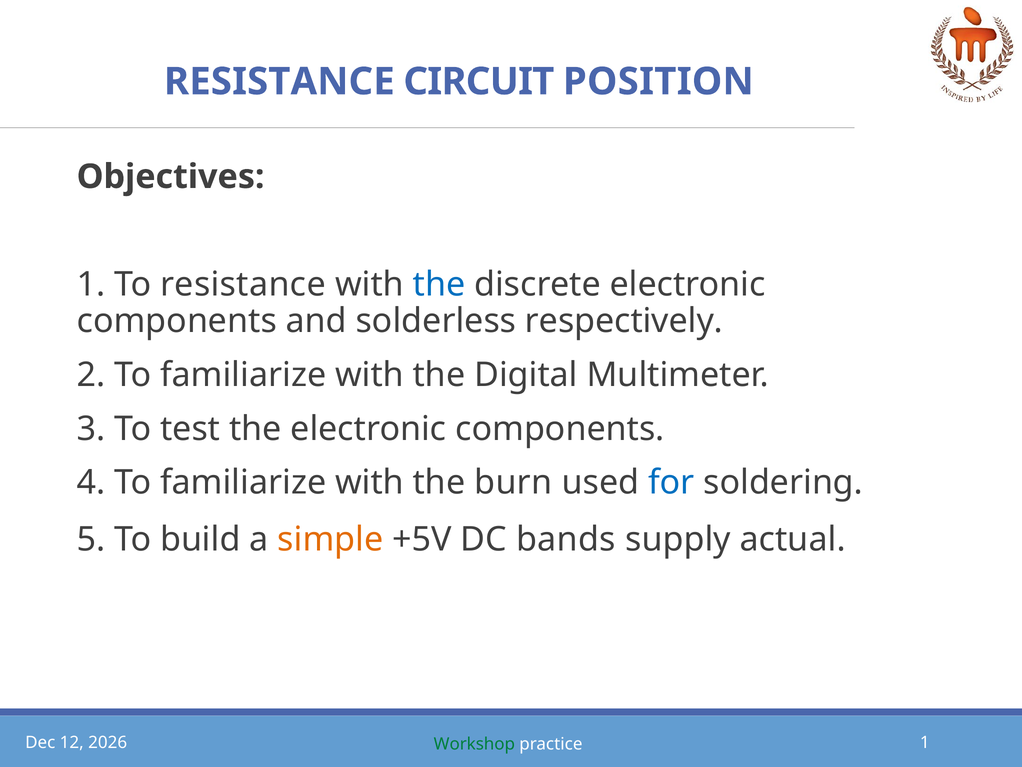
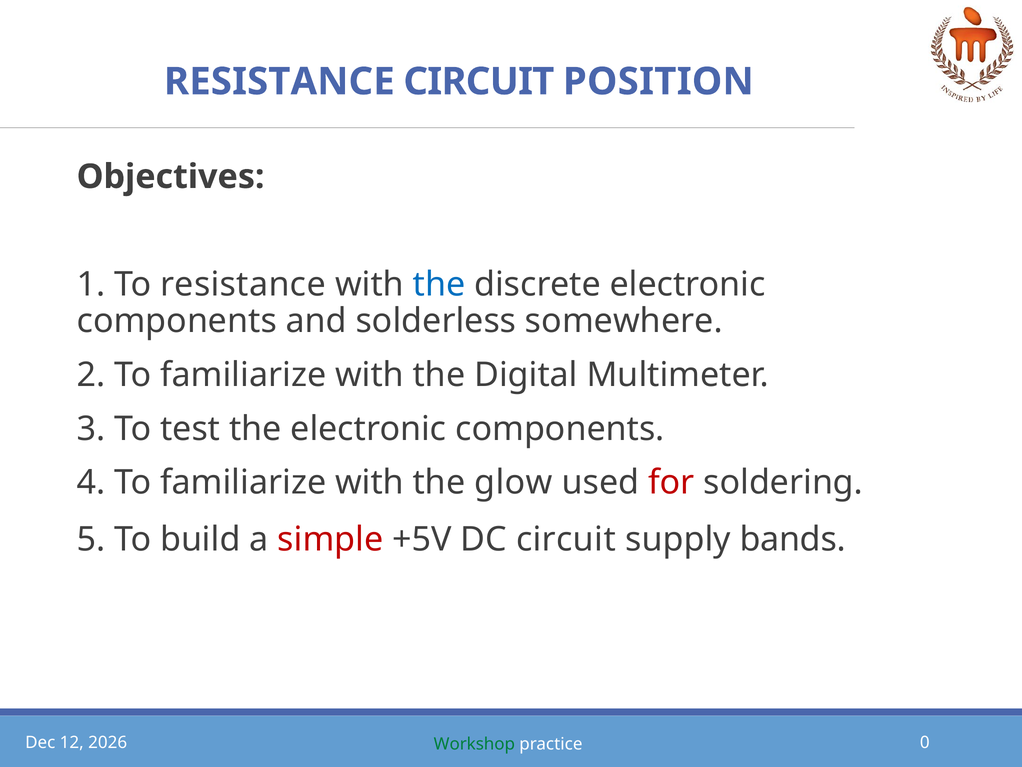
respectively: respectively -> somewhere (624, 321)
burn: burn -> glow (513, 482)
for colour: blue -> red (671, 482)
simple colour: orange -> red (330, 539)
DC bands: bands -> circuit (566, 539)
actual: actual -> bands (793, 539)
practice 1: 1 -> 0 (925, 742)
